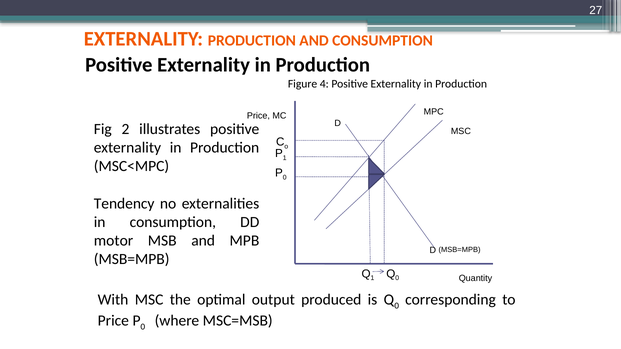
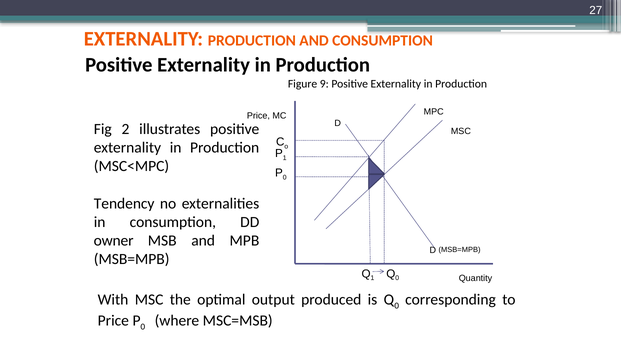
4: 4 -> 9 (324, 84)
motor: motor -> owner (114, 241)
